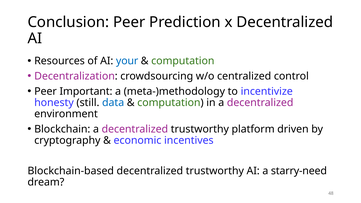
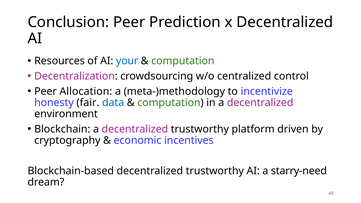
Important: Important -> Allocation (86, 91)
still: still -> fair (88, 103)
